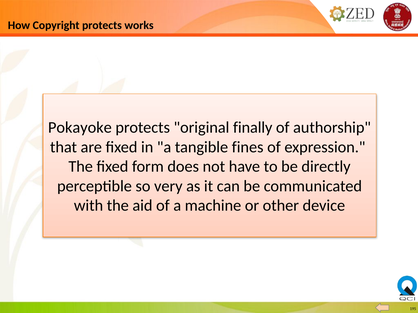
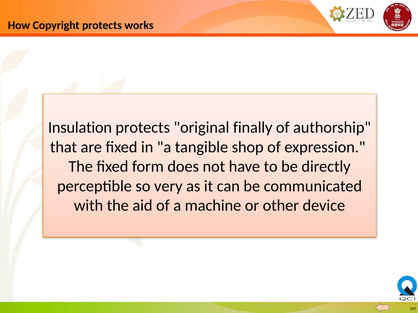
Pokayoke: Pokayoke -> Insulation (80, 128)
fines: fines -> shop (248, 147)
